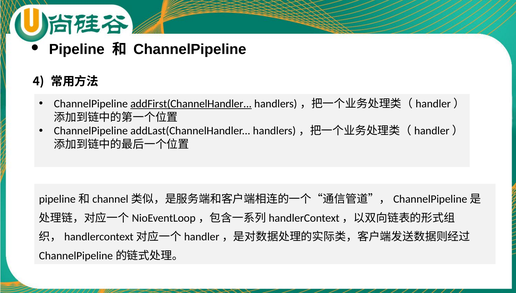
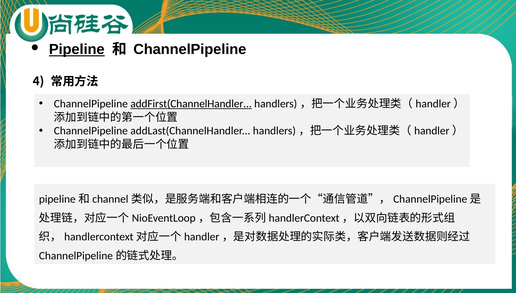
Pipeline underline: none -> present (77, 49)
